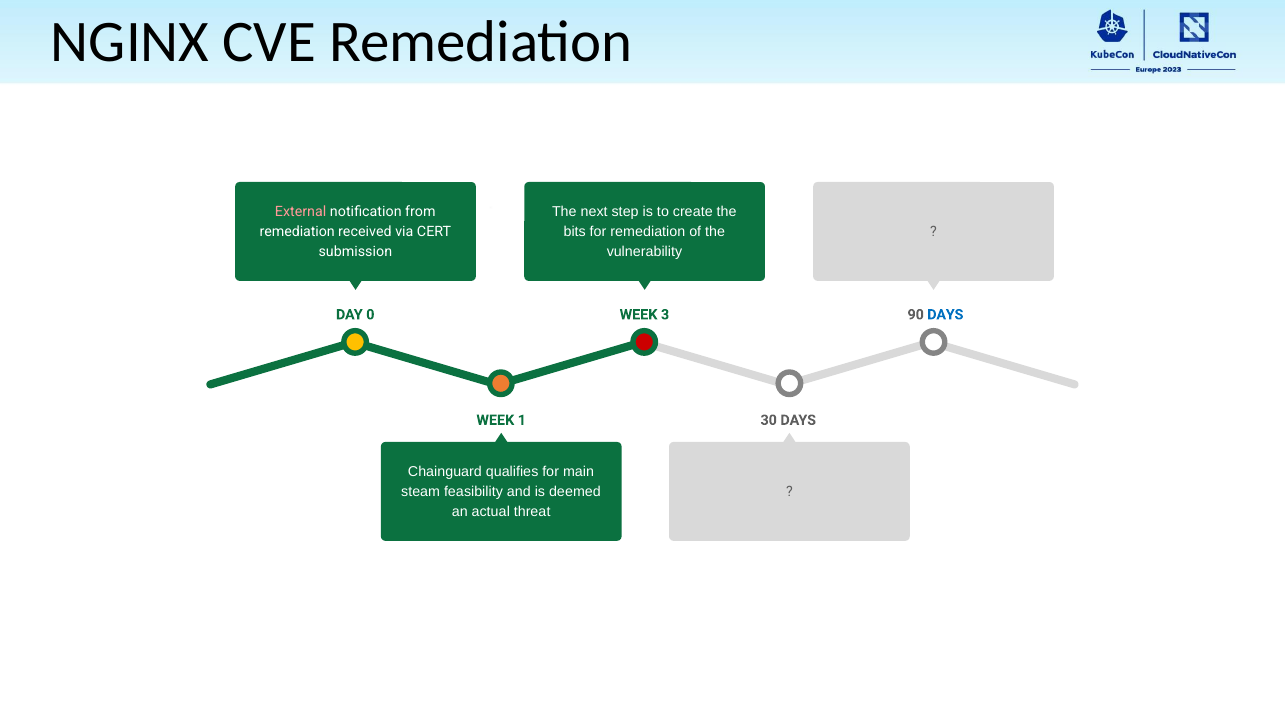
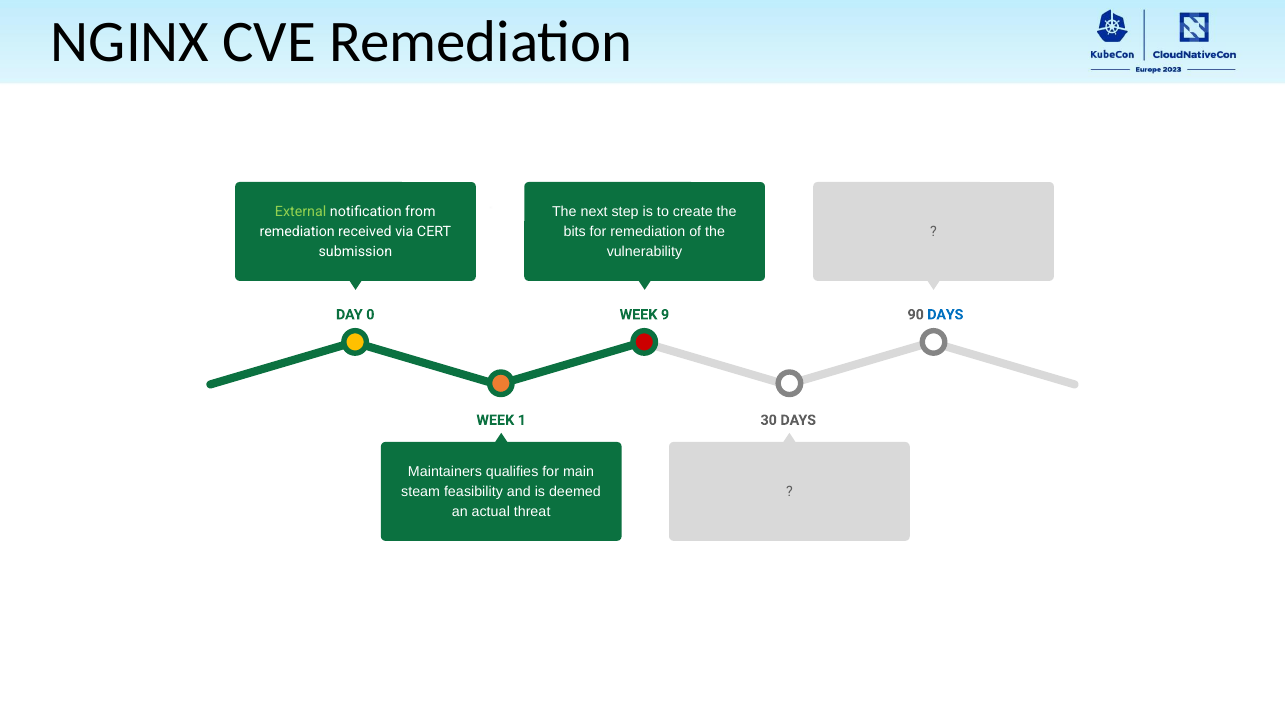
External colour: pink -> light green (301, 212)
3: 3 -> 9 (665, 315)
Chainguard: Chainguard -> Maintainers (445, 472)
